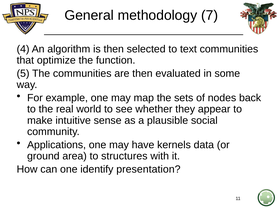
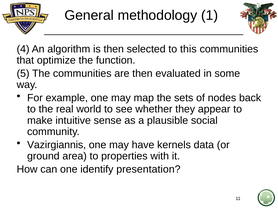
7: 7 -> 1 (210, 15)
text: text -> this (188, 49)
Applications: Applications -> Vazirgiannis (57, 145)
structures: structures -> properties (124, 156)
